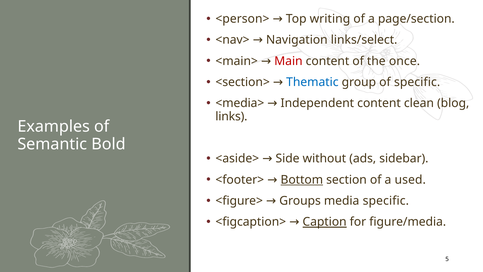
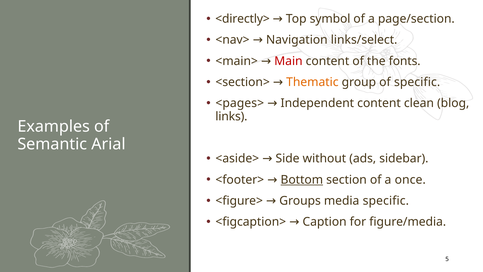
<person>: <person> -> <directly> (243, 19)
writing: writing -> symbol (330, 19)
once: once -> fonts (405, 61)
Thematic colour: blue -> orange (312, 82)
<media>: <media> -> <pages> (240, 103)
Bold: Bold -> Arial (108, 144)
used: used -> once (410, 180)
Caption underline: present -> none (325, 222)
